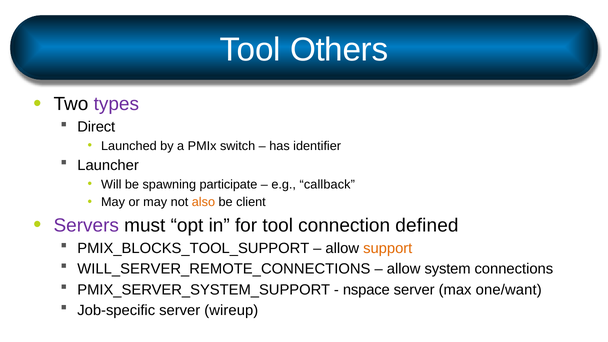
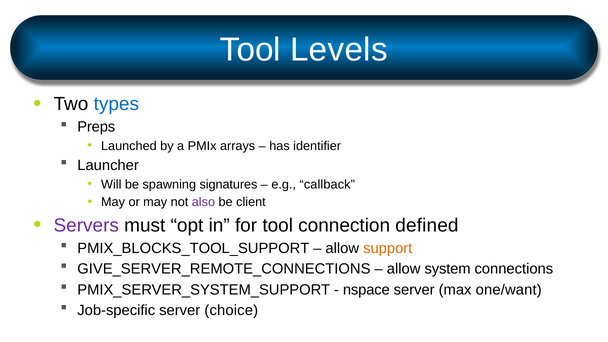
Others: Others -> Levels (339, 50)
types colour: purple -> blue (116, 104)
Direct: Direct -> Preps (96, 127)
switch: switch -> arrays (238, 146)
participate: participate -> signatures (228, 184)
also colour: orange -> purple (203, 202)
WILL_SERVER_REMOTE_CONNECTIONS: WILL_SERVER_REMOTE_CONNECTIONS -> GIVE_SERVER_REMOTE_CONNECTIONS (224, 269)
wireup: wireup -> choice (231, 310)
